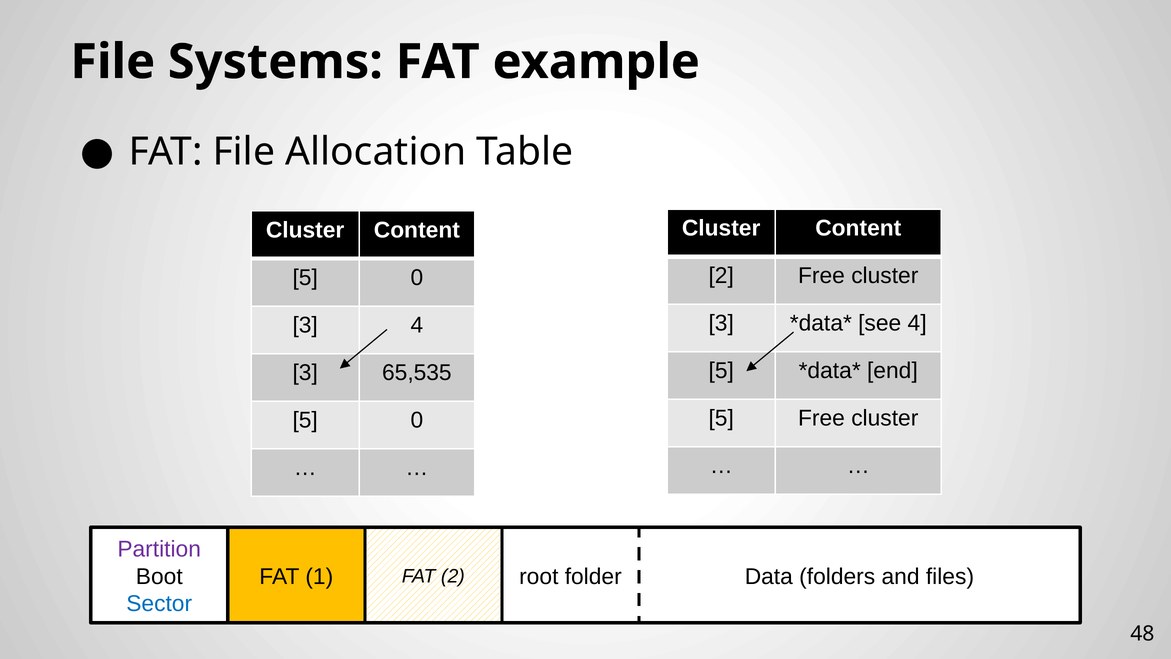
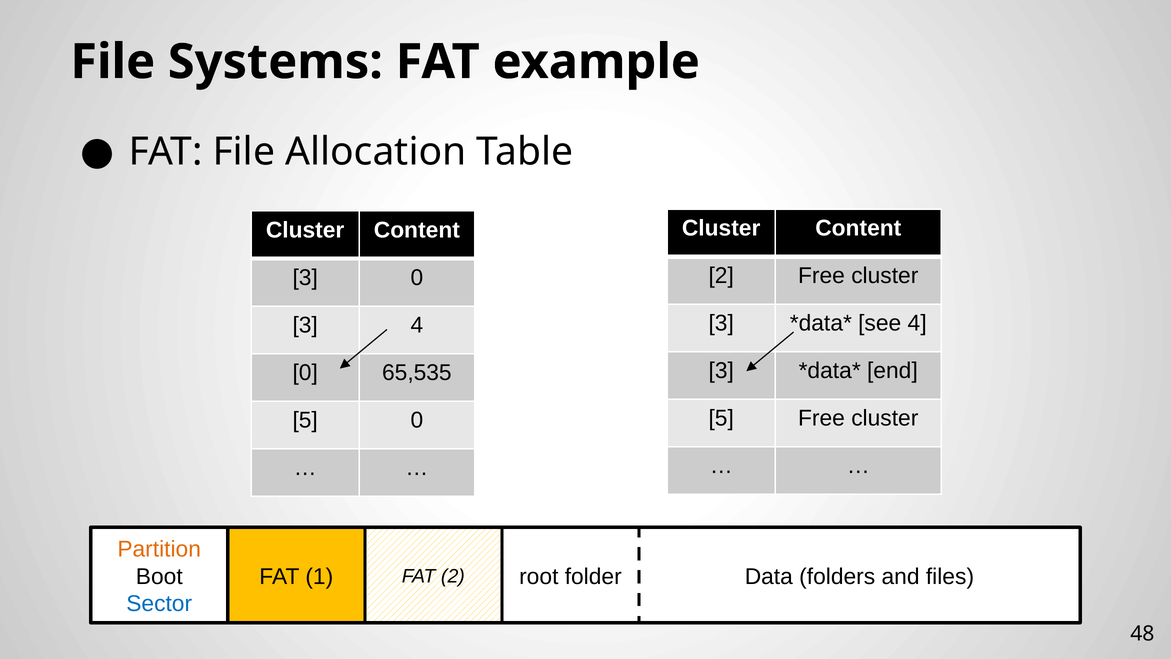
5: 5 -> 3 (305, 277)
5: 5 -> 3 (721, 371)
3: 3 -> 0 (305, 372)
Partition colour: purple -> orange (159, 549)
